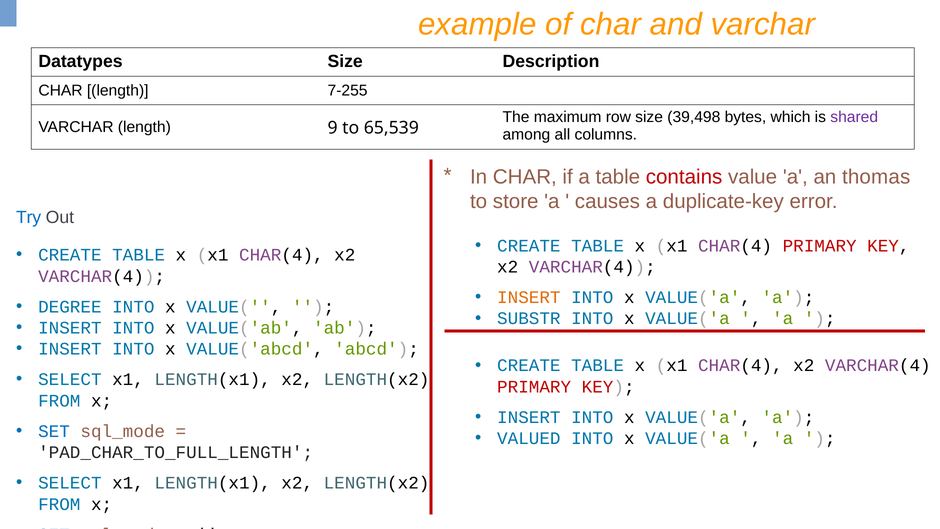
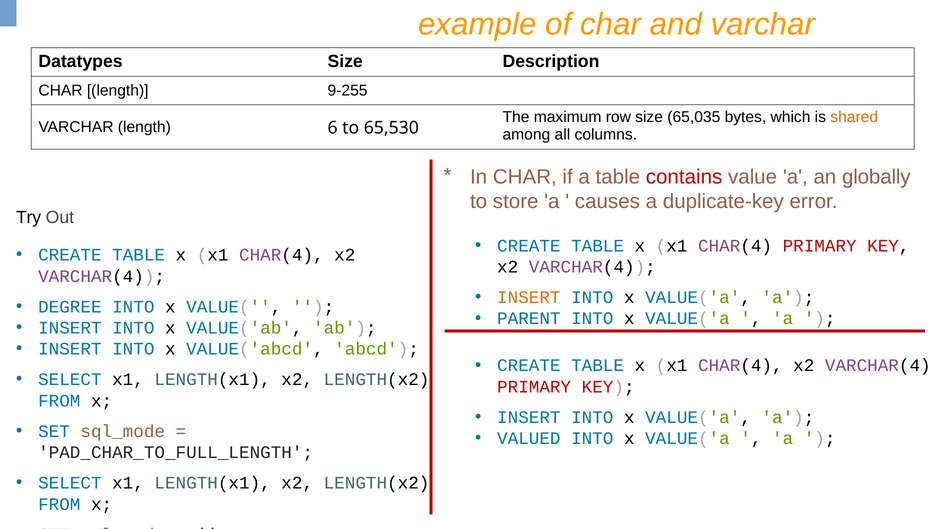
7-255: 7-255 -> 9-255 (348, 91)
39,498: 39,498 -> 65,035 (694, 117)
shared colour: purple -> orange (854, 117)
9: 9 -> 6 (333, 128)
65,539: 65,539 -> 65,530 (391, 128)
thomas: thomas -> globally (876, 177)
Try colour: blue -> black (29, 217)
SUBSTR: SUBSTR -> PARENT (529, 319)
